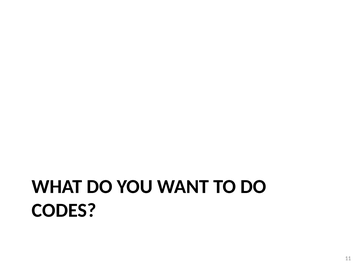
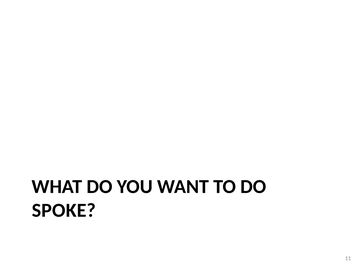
CODES: CODES -> SPOKE (64, 210)
